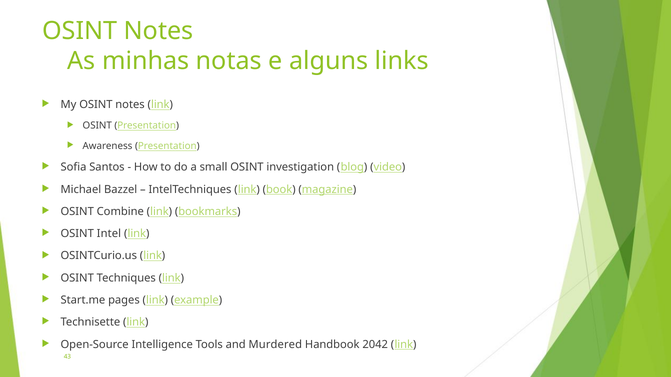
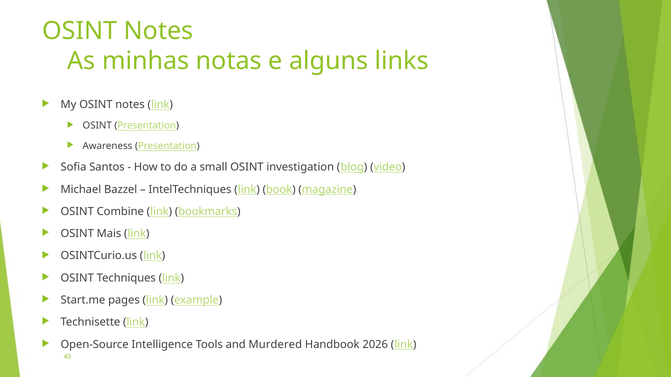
Intel: Intel -> Mais (109, 234)
2042: 2042 -> 2026 (375, 345)
